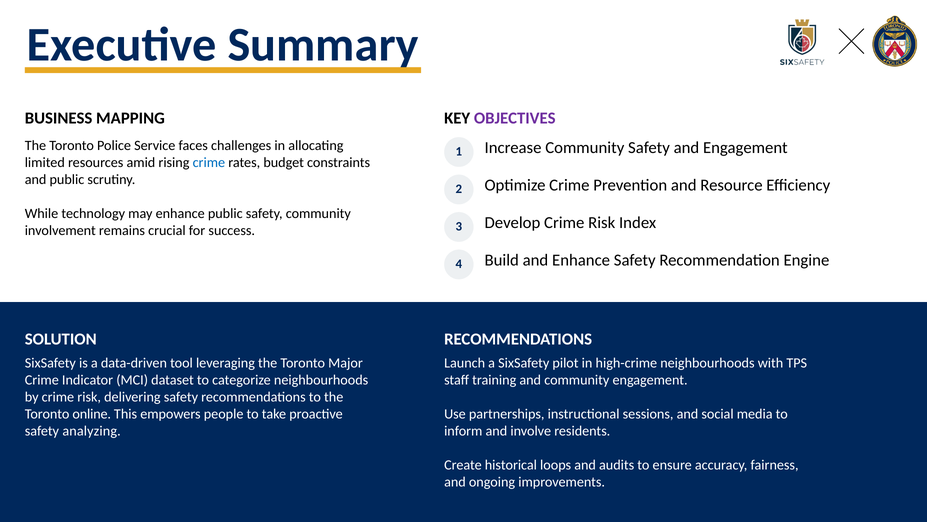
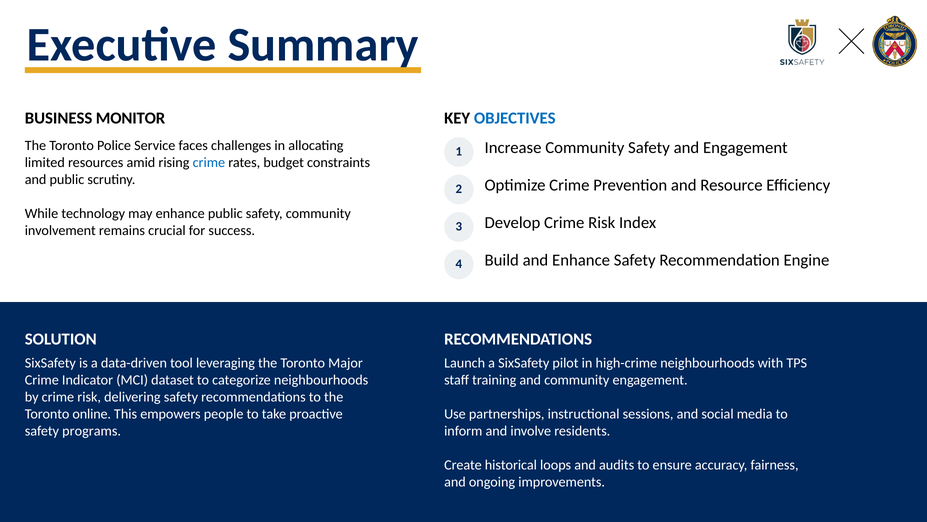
MAPPING: MAPPING -> MONITOR (131, 118)
OBJECTIVES colour: purple -> blue (515, 118)
analyzing: analyzing -> programs (92, 431)
